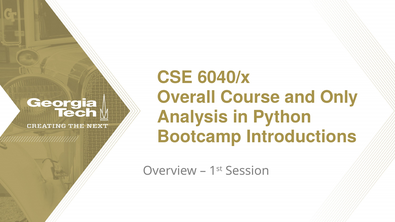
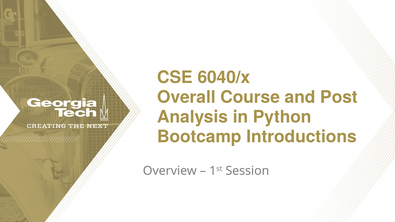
Only: Only -> Post (339, 97)
